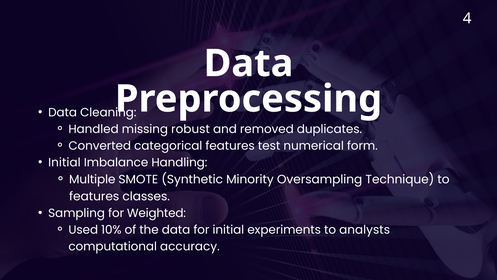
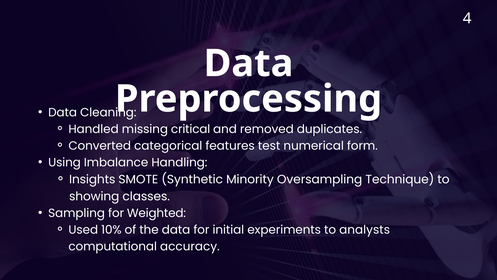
robust: robust -> critical (191, 129)
Initial: Initial -> Using (64, 162)
Multiple: Multiple -> Insights (92, 179)
features: features -> showing (94, 196)
